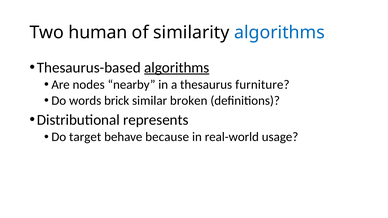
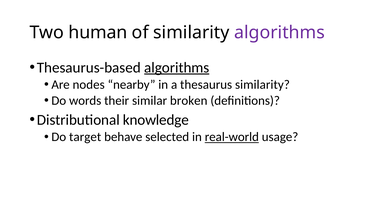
algorithms colour: blue -> purple (279, 33)
thesaurus furniture: furniture -> similarity (262, 85)
brick: brick -> their (117, 101)
represents: represents -> knowledge (156, 120)
because: because -> selected (167, 137)
real-world underline: none -> present (232, 137)
